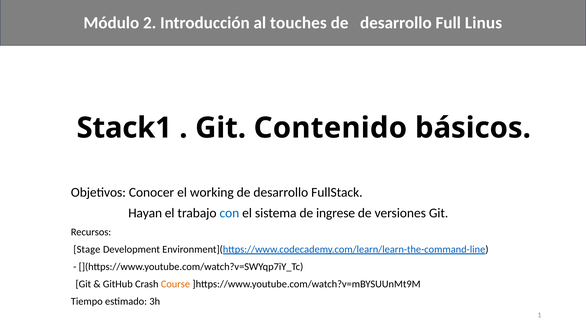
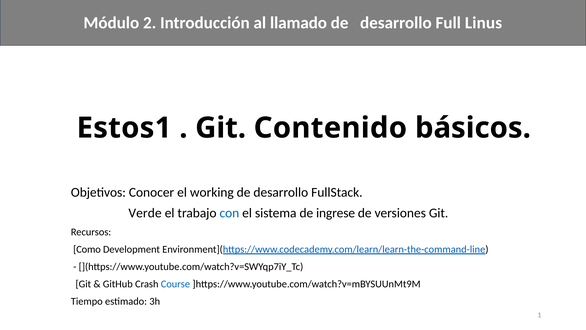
touches: touches -> llamado (298, 23)
Stack1: Stack1 -> Estos1 (124, 128)
Hayan: Hayan -> Verde (145, 213)
Stage: Stage -> Como (87, 249)
Course colour: orange -> blue (175, 284)
